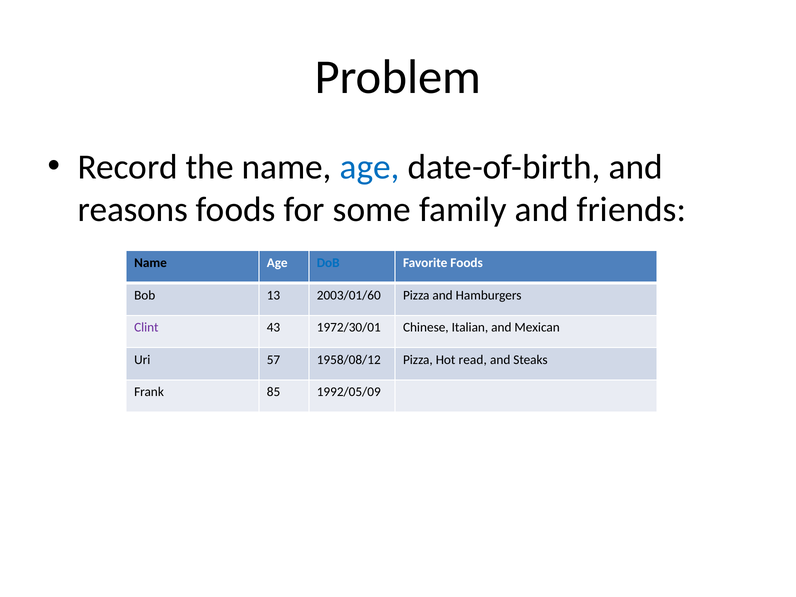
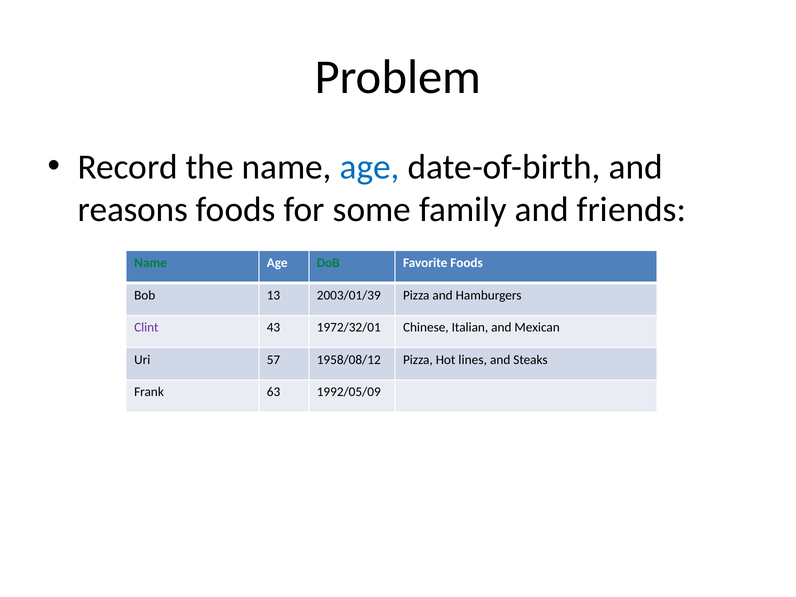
Name colour: black -> green (151, 263)
DoB colour: blue -> green (328, 263)
2003/01/60: 2003/01/60 -> 2003/01/39 (349, 295)
1972/30/01: 1972/30/01 -> 1972/32/01 (349, 328)
read: read -> lines (473, 360)
85: 85 -> 63 (274, 392)
